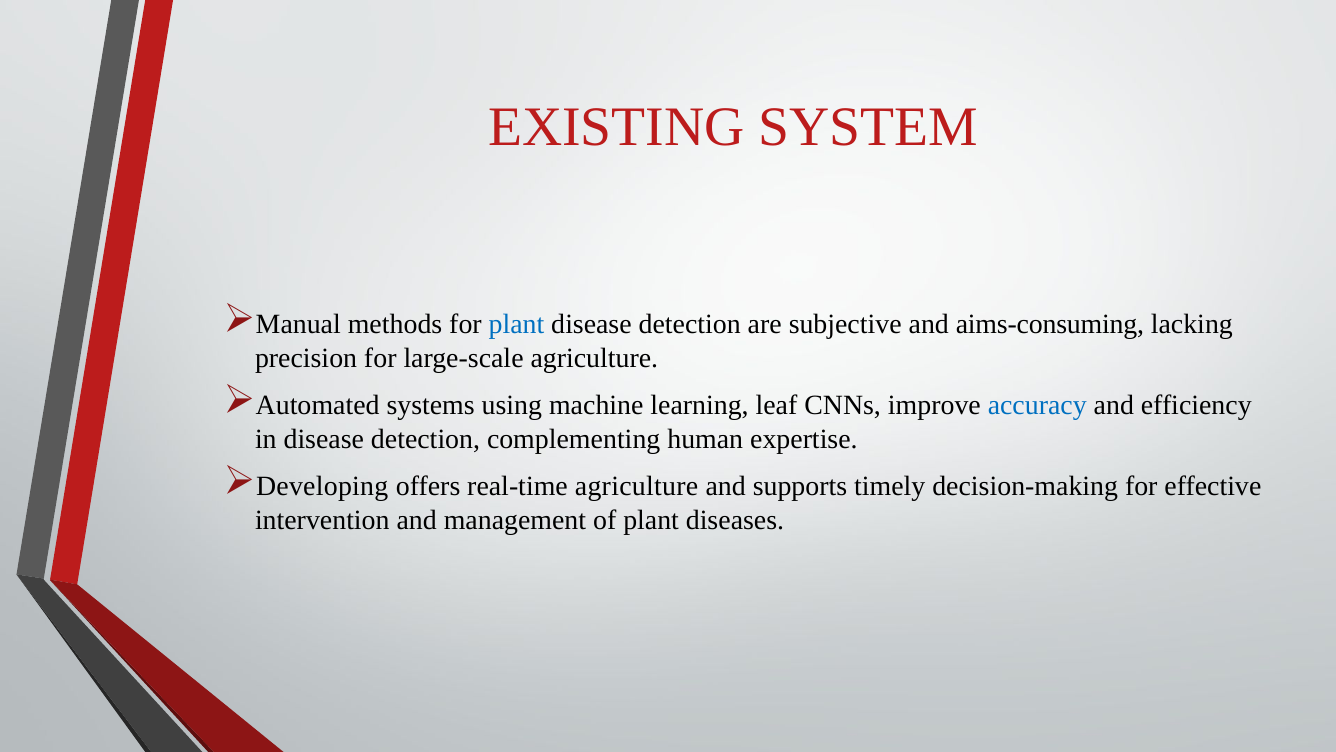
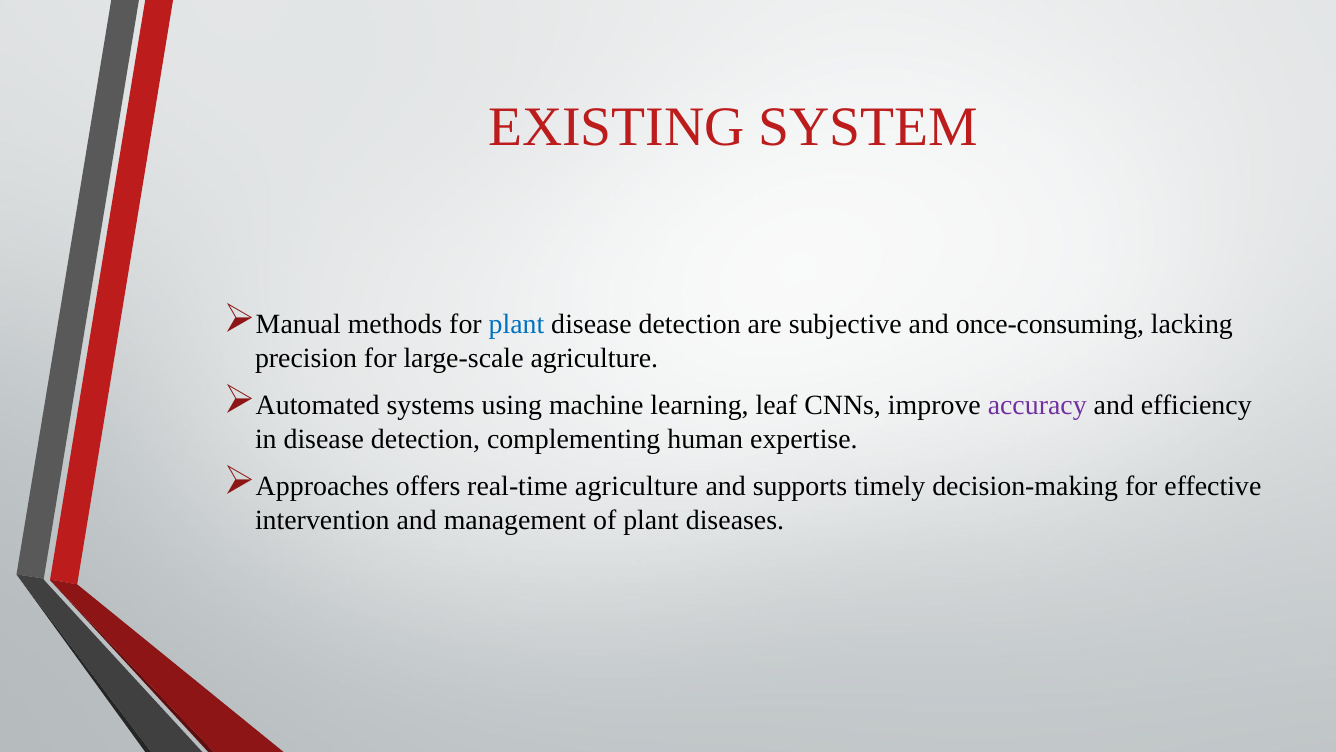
aims-consuming: aims-consuming -> once-consuming (1050, 324)
accuracy colour: blue -> purple (1037, 405)
Developing: Developing -> Approaches (322, 486)
